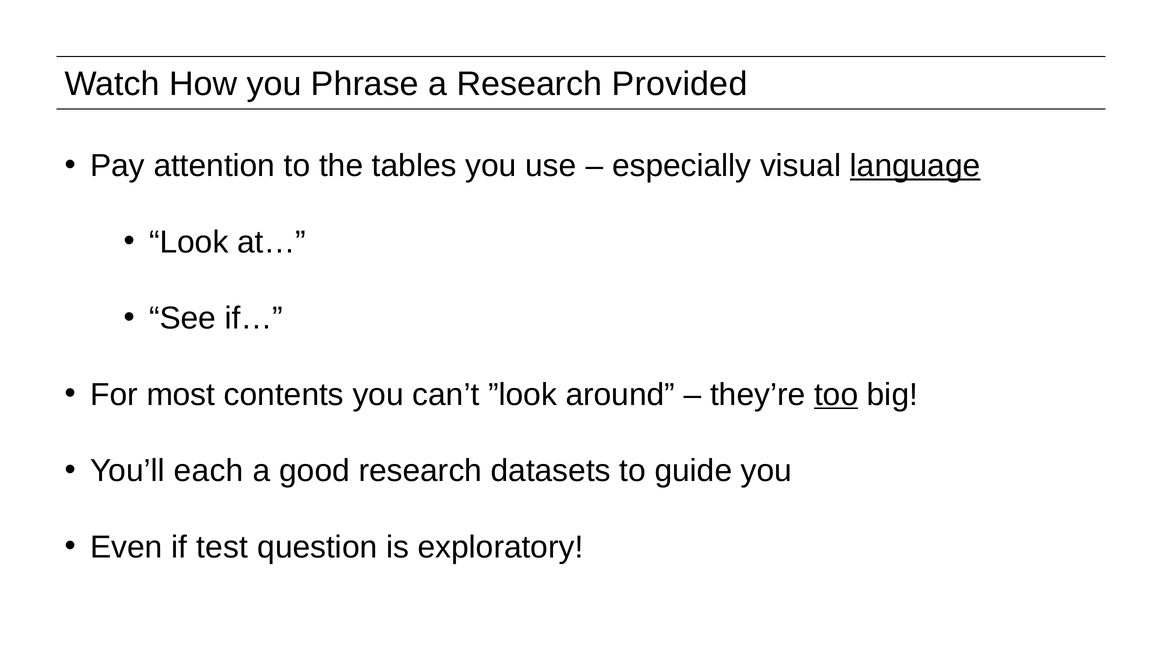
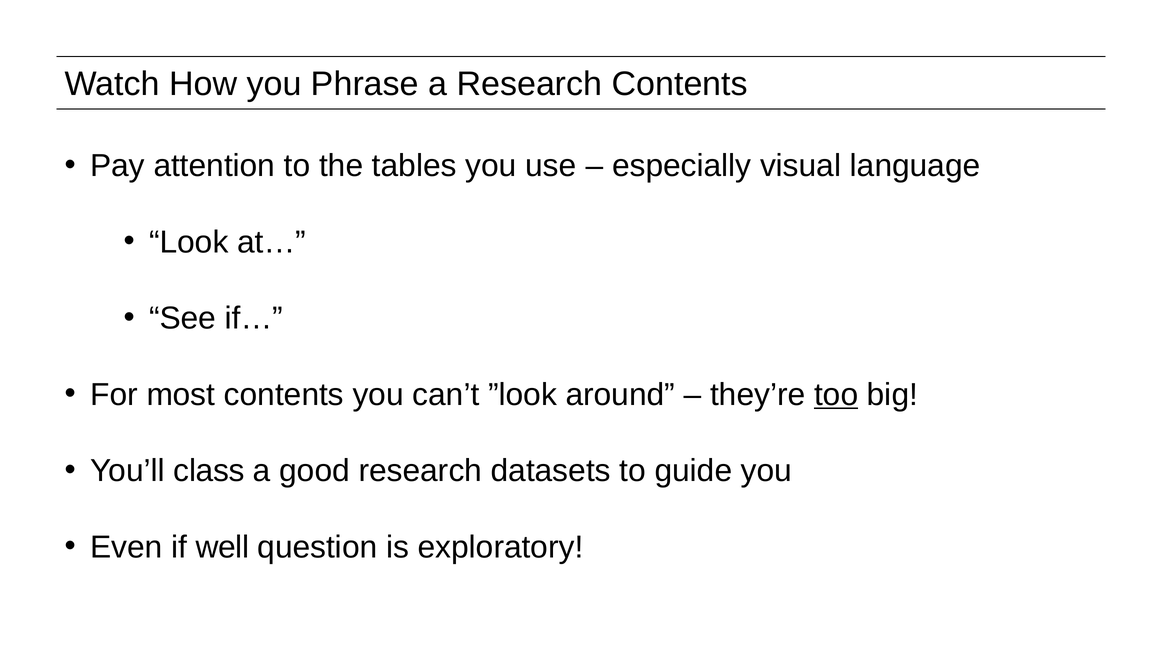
Research Provided: Provided -> Contents (680, 84)
language underline: present -> none (915, 166)
each: each -> class (209, 471)
test: test -> well (222, 548)
